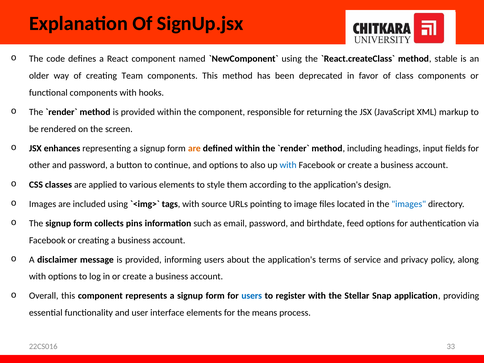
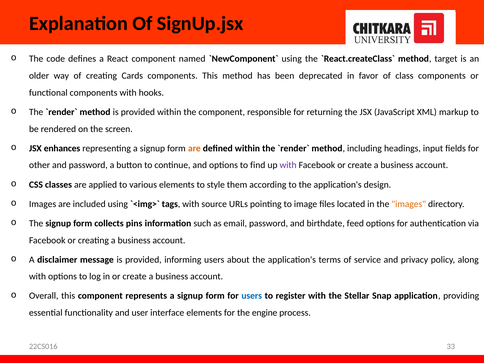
stable: stable -> target (446, 59)
Team: Team -> Cards (132, 76)
also: also -> find (258, 165)
with colour: blue -> purple (288, 165)
images colour: blue -> orange (409, 204)
means: means -> engine (265, 313)
